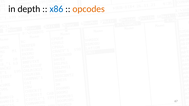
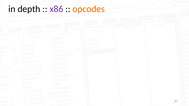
x86 colour: blue -> purple (56, 9)
